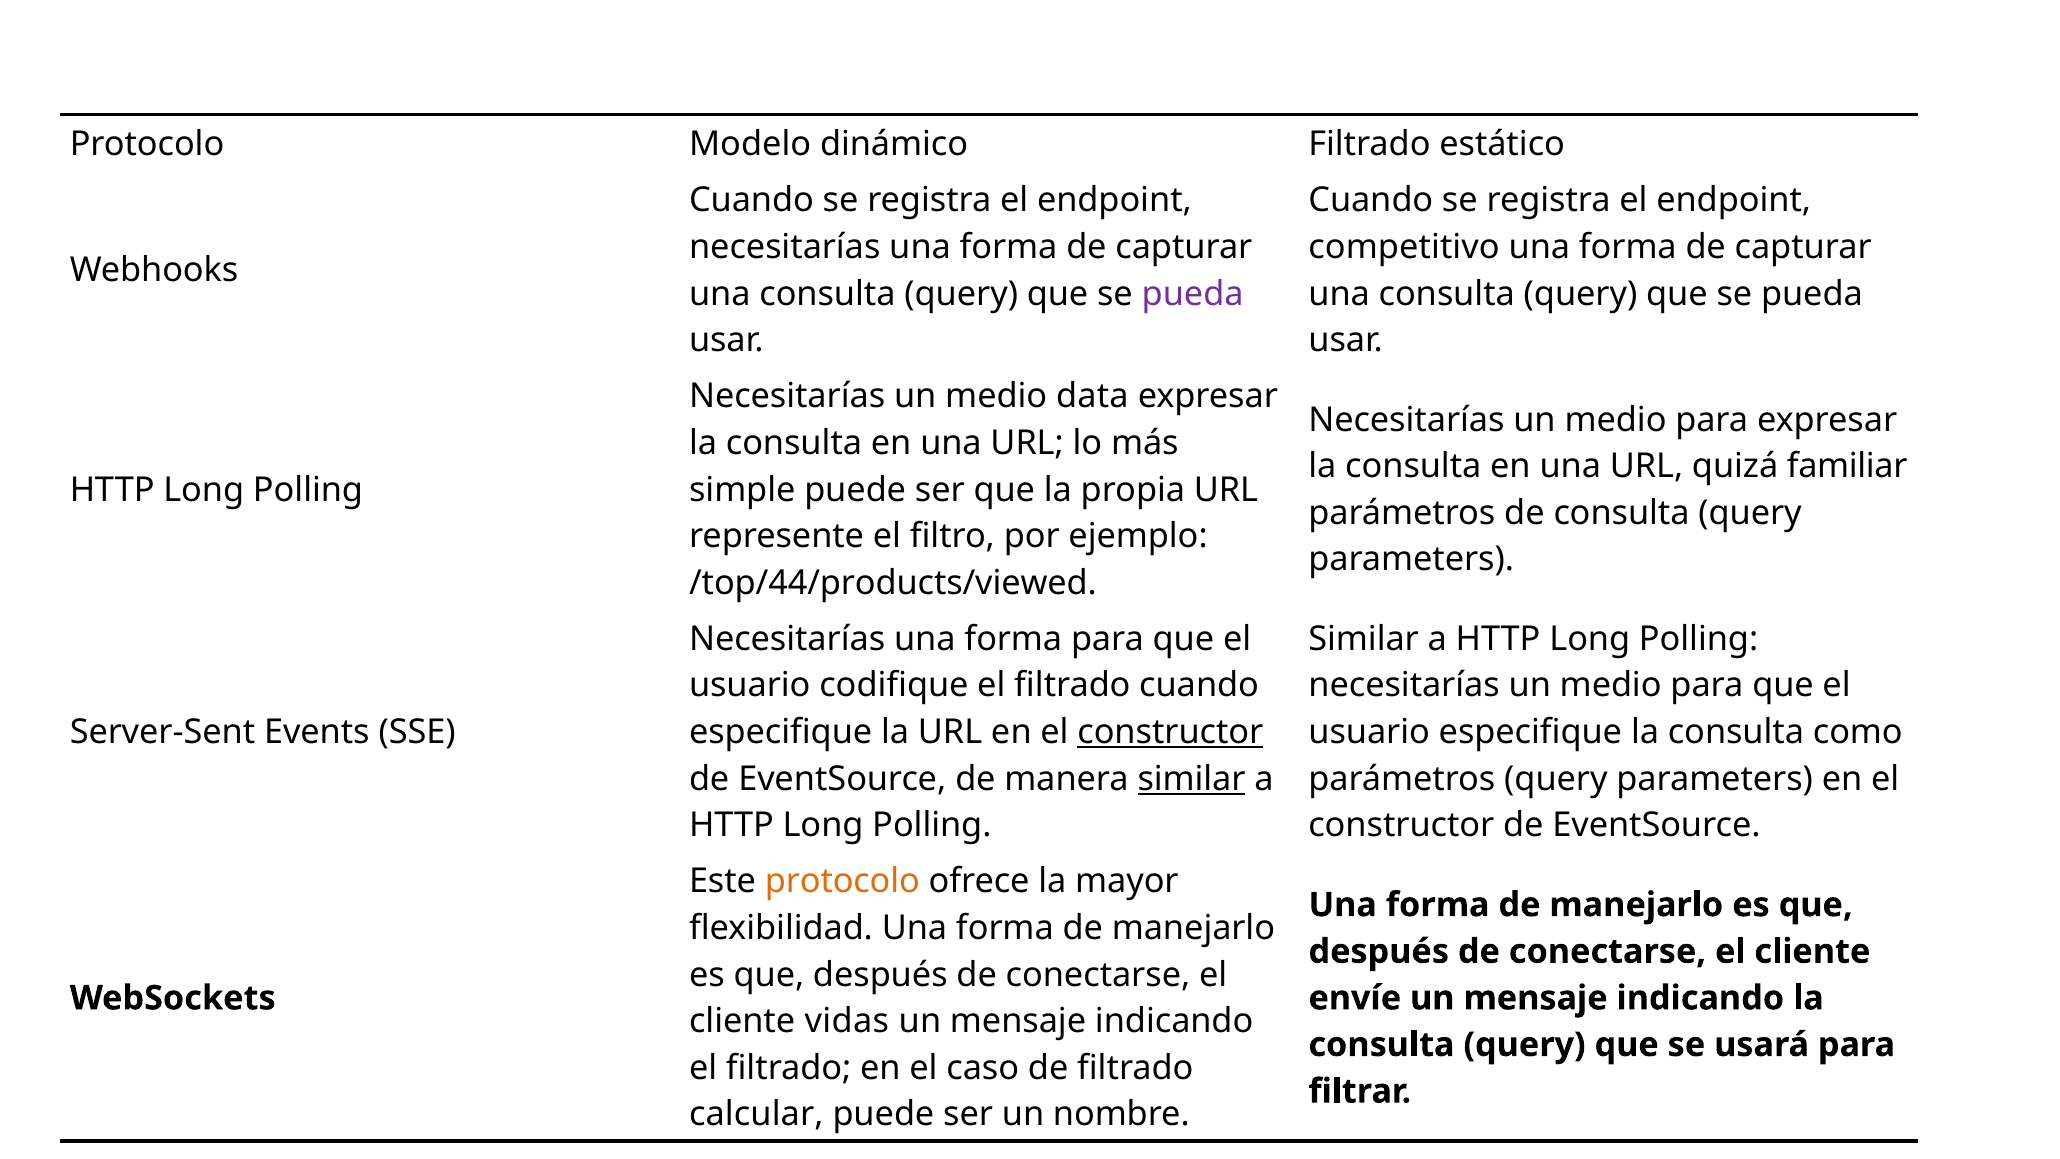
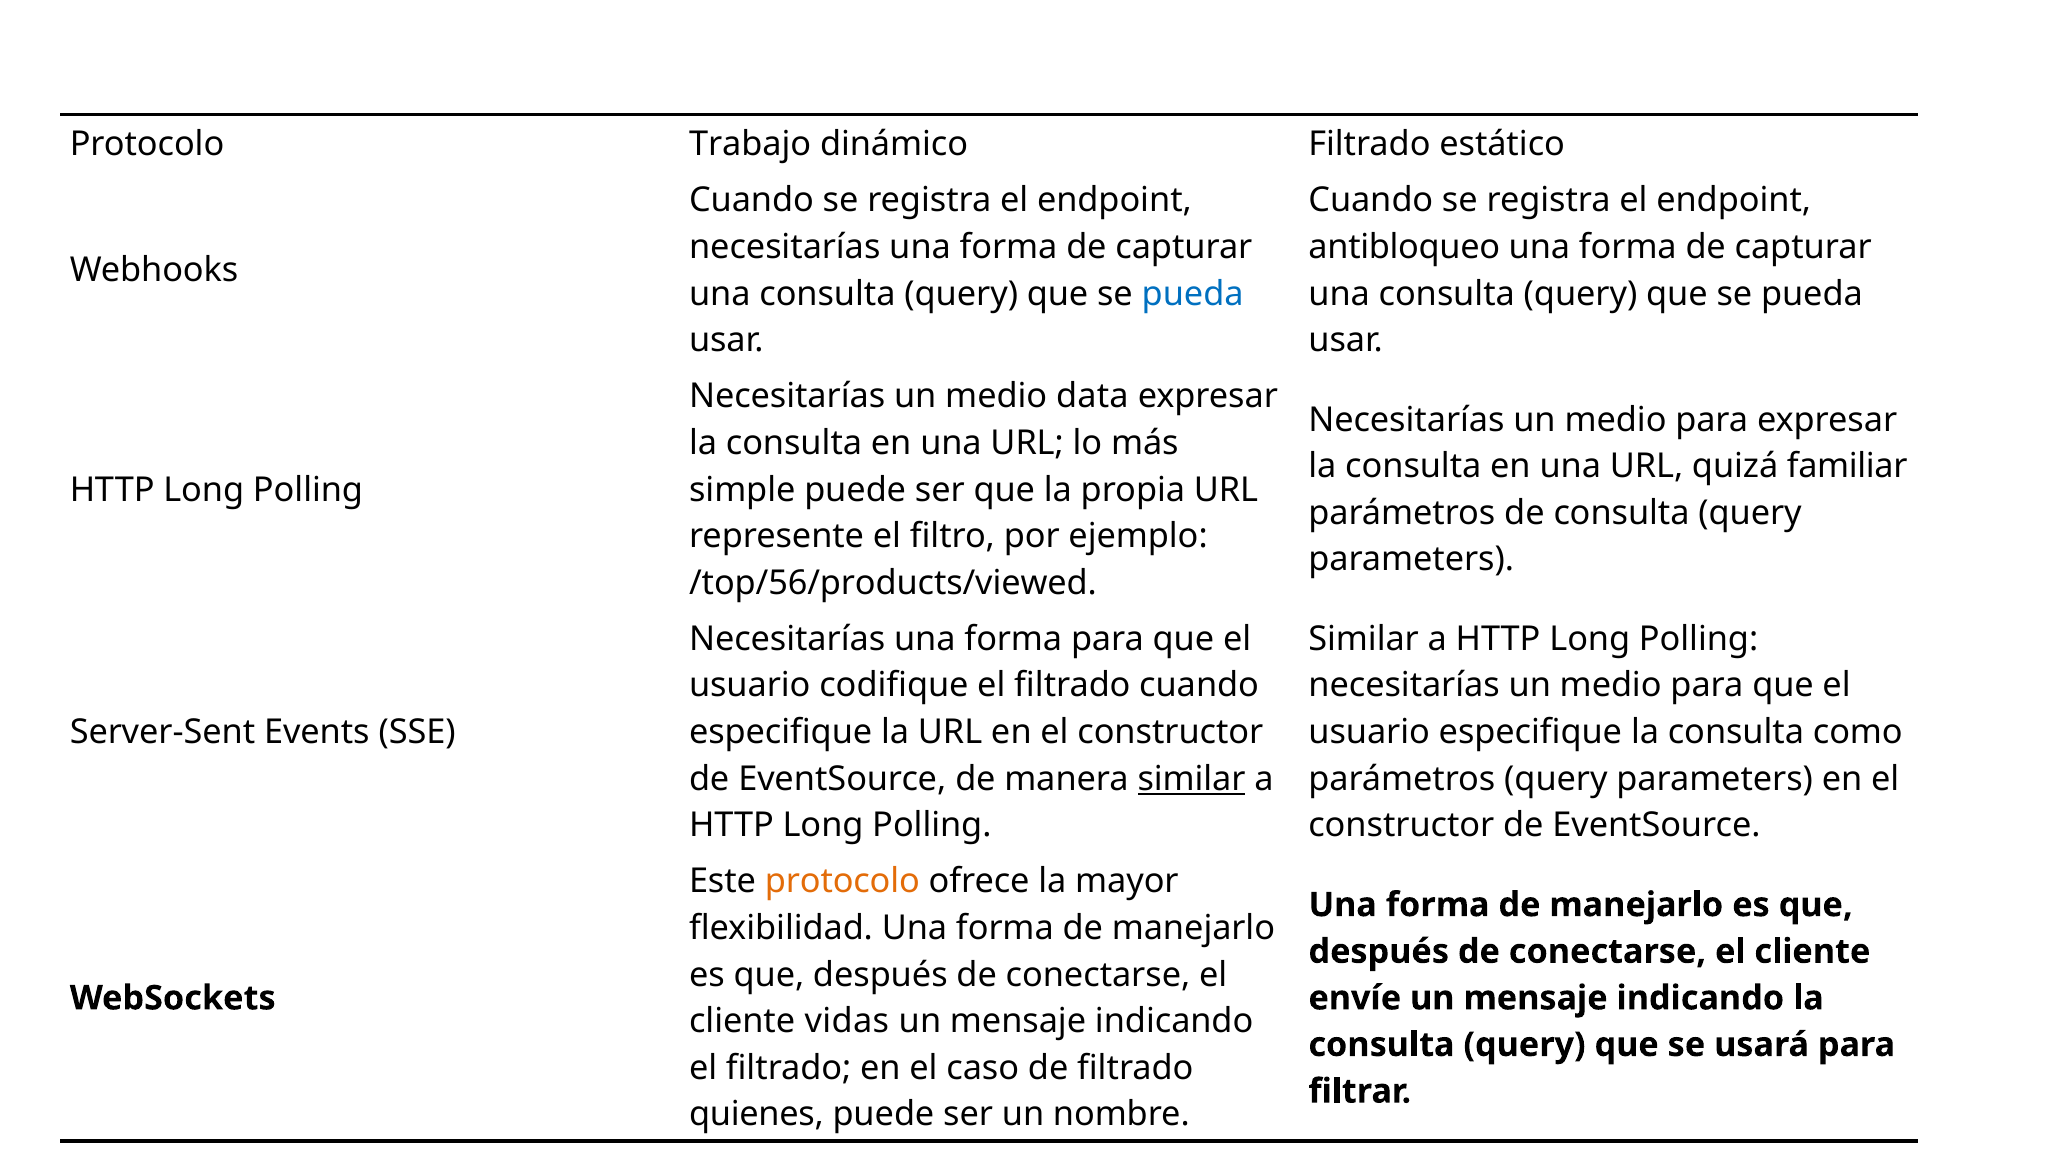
Modelo: Modelo -> Trabajo (750, 144)
competitivo: competitivo -> antibloqueo (1404, 247)
pueda colour: purple -> blue (1193, 294)
/top/44/products/viewed: /top/44/products/viewed -> /top/56/products/viewed (893, 583)
constructor underline: present -> none (1170, 732)
calcular: calcular -> quienes (756, 1114)
